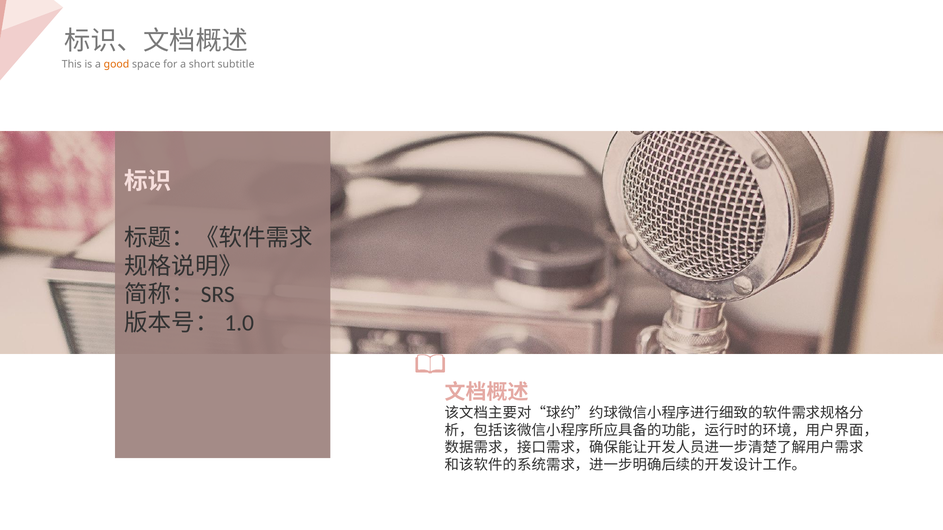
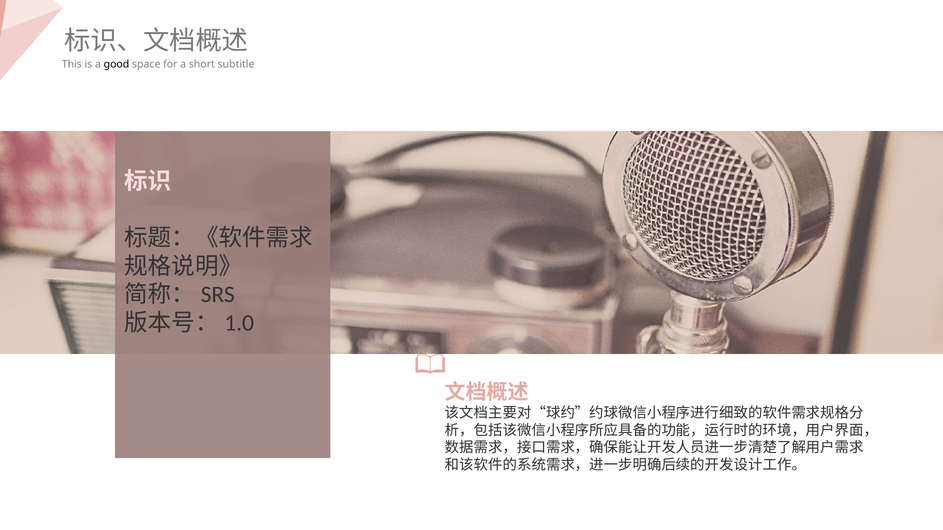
good colour: orange -> black (116, 64)
